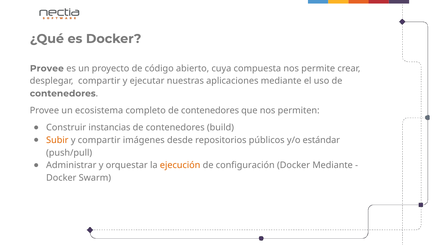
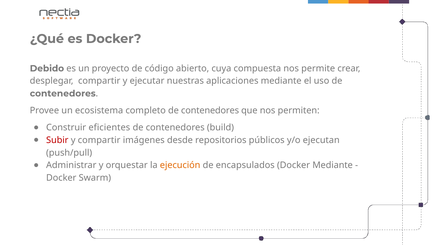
Provee: Provee -> Debido (47, 69)
instancias: instancias -> eficientes (109, 128)
Subir colour: orange -> red (57, 140)
estándar: estándar -> ejecutan (321, 140)
configuración: configuración -> encapsulados (245, 165)
